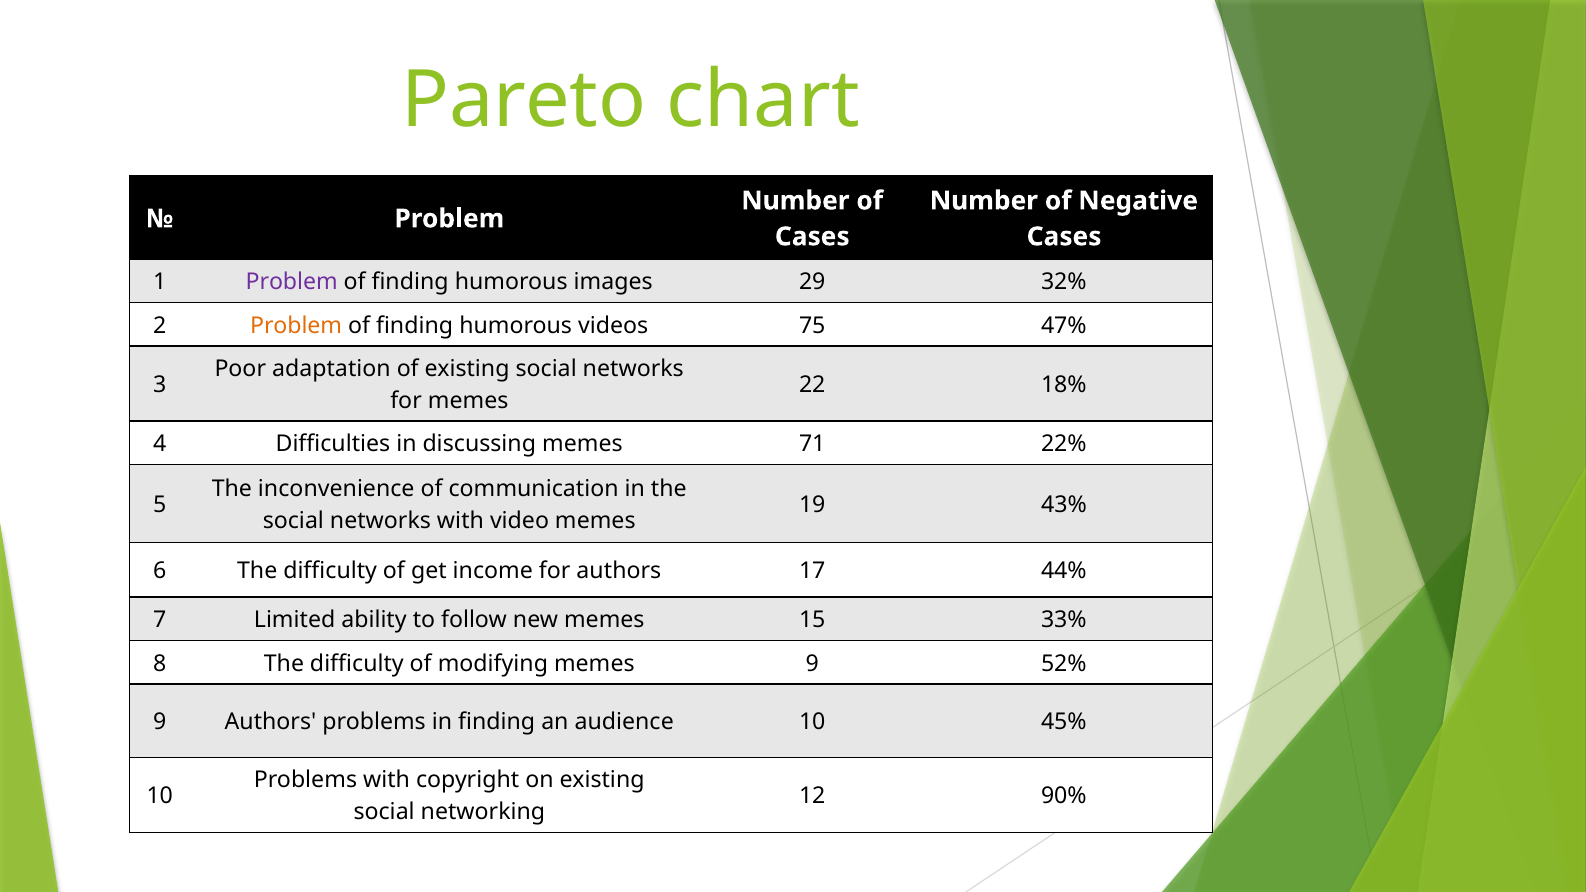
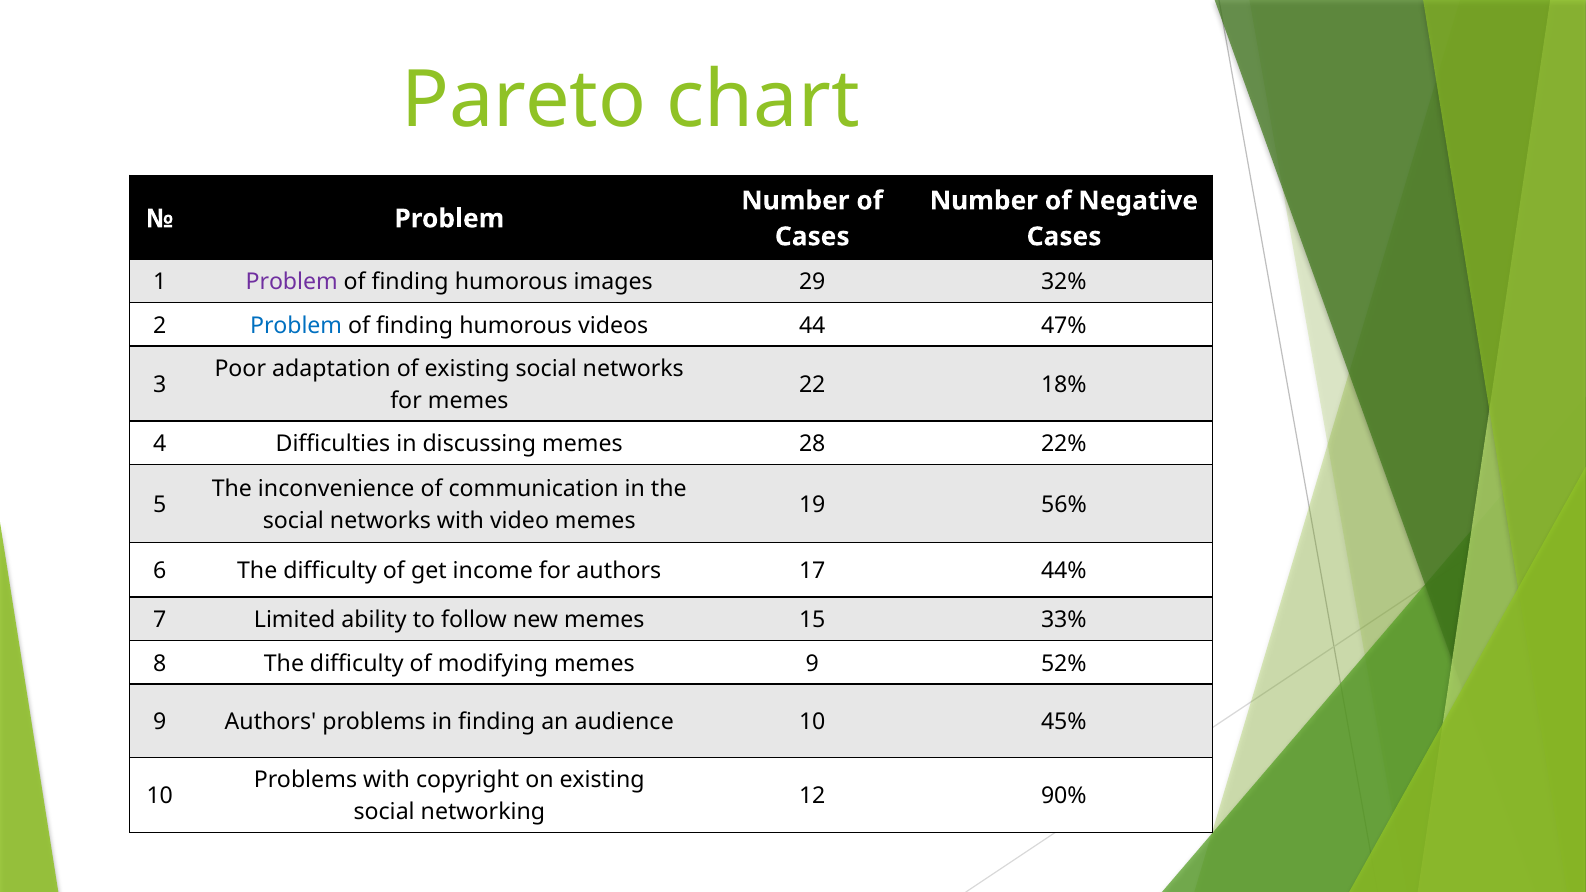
Problem colour: orange -> blue (296, 326)
75: 75 -> 44 (812, 326)
71: 71 -> 28 (812, 444)
43%: 43% -> 56% (1064, 505)
